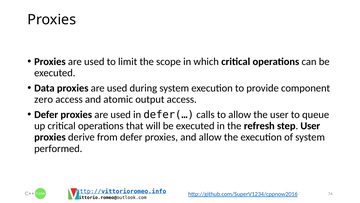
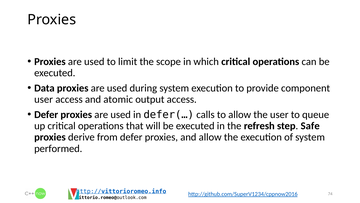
zero: zero -> user (44, 99)
step User: User -> Safe (310, 126)
